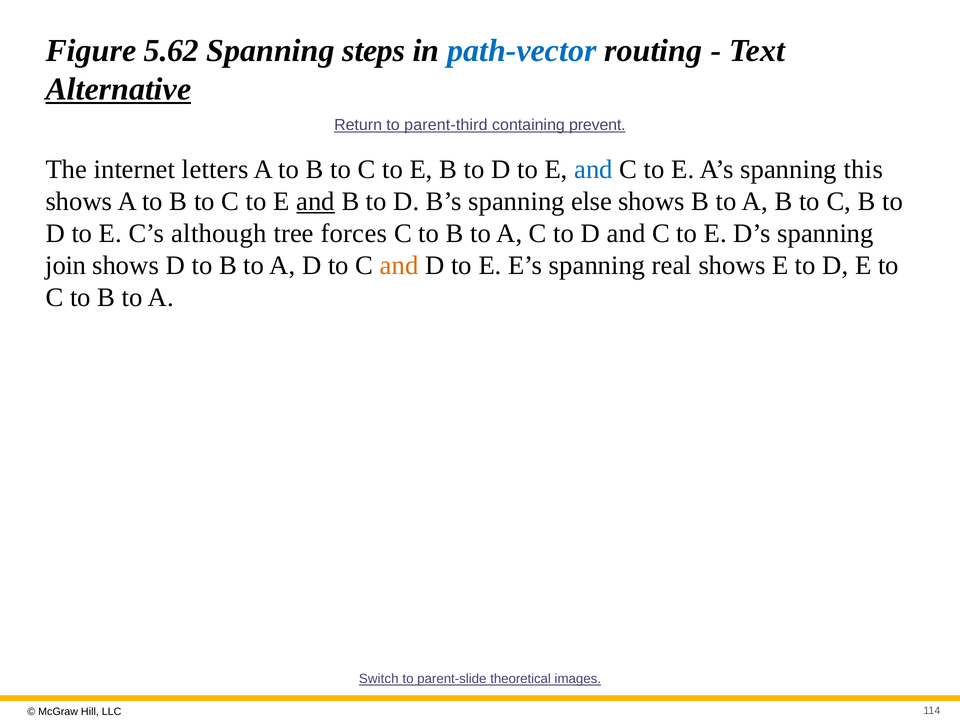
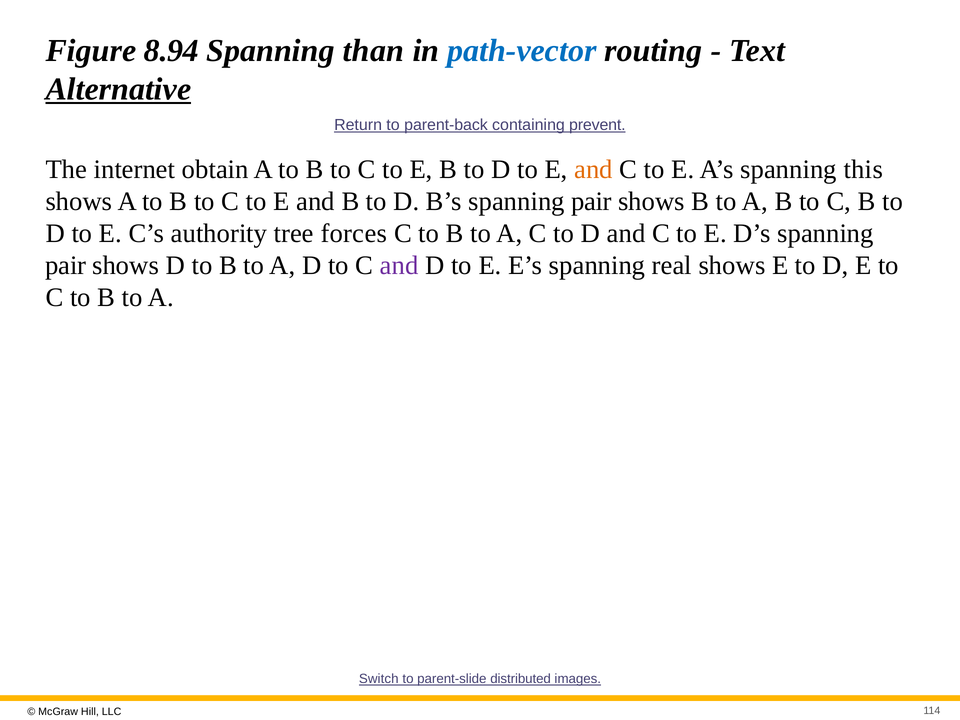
5.62: 5.62 -> 8.94 (171, 51)
steps: steps -> than (373, 51)
parent-third: parent-third -> parent-back (446, 125)
letters: letters -> obtain (215, 169)
and colour: blue -> orange (593, 169)
and underline: present -> none (316, 201)
B’s spanning else: else -> pair (592, 201)
although: although -> authority (219, 233)
join: join -> pair (66, 265)
and colour: orange -> purple (399, 265)
theoretical: theoretical -> distributed (521, 679)
